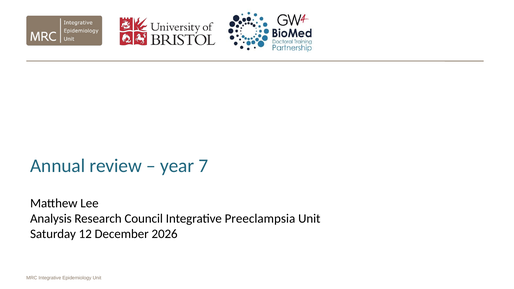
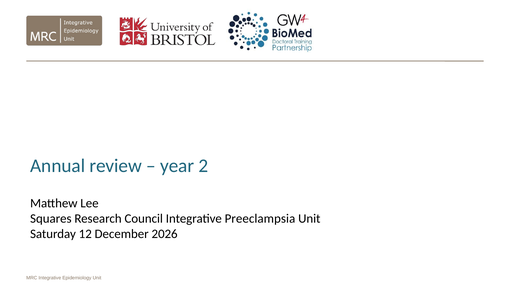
7: 7 -> 2 (203, 166)
Analysis: Analysis -> Squares (51, 219)
